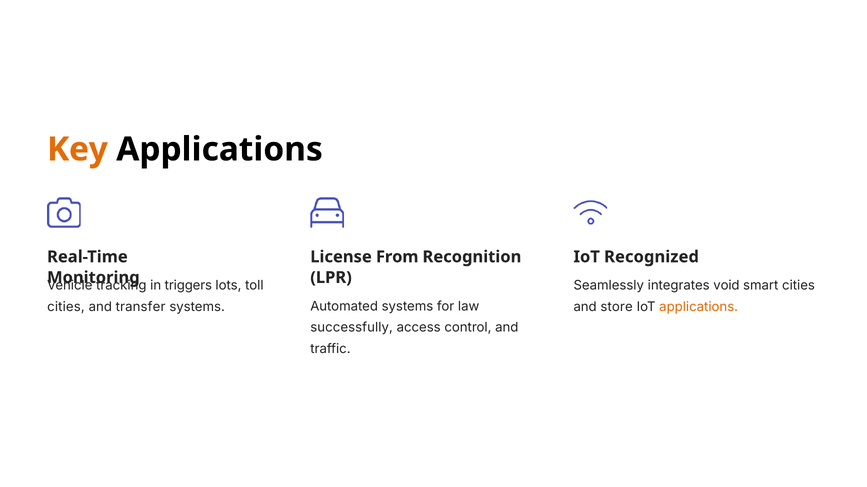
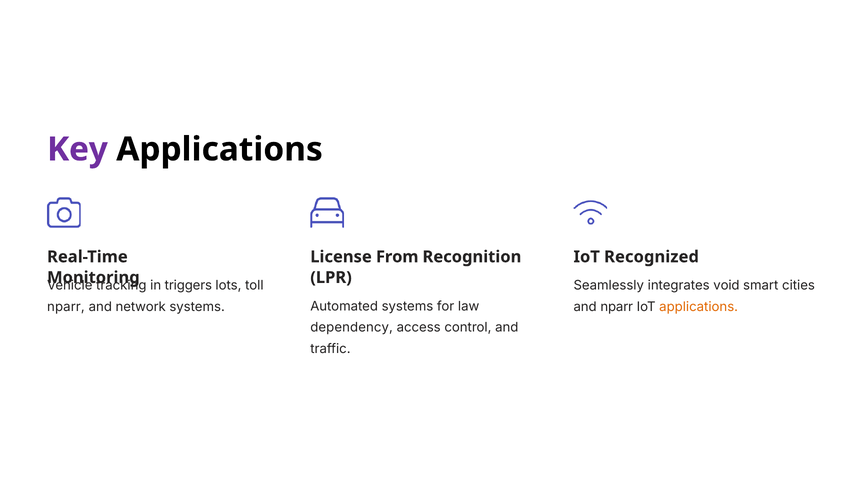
Key colour: orange -> purple (77, 150)
cities: cities -> nparr (66, 307)
transfer: transfer -> network (141, 307)
and store: store -> nparr (617, 307)
successfully: successfully -> dependency (352, 328)
